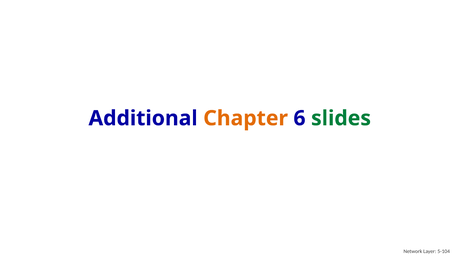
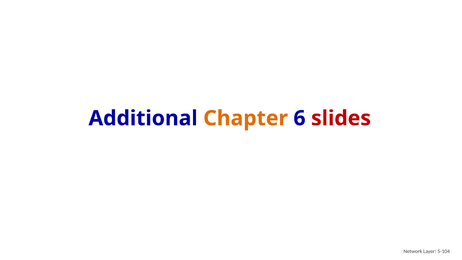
slides colour: green -> red (341, 118)
